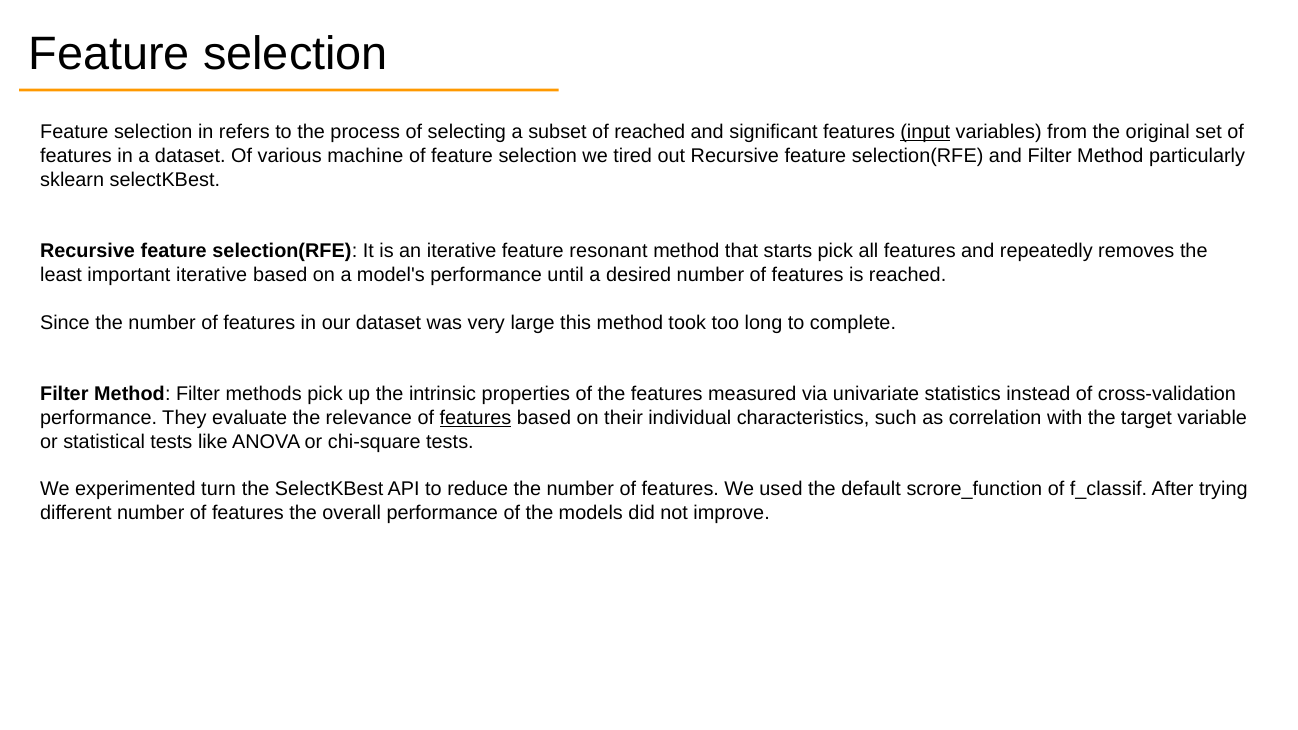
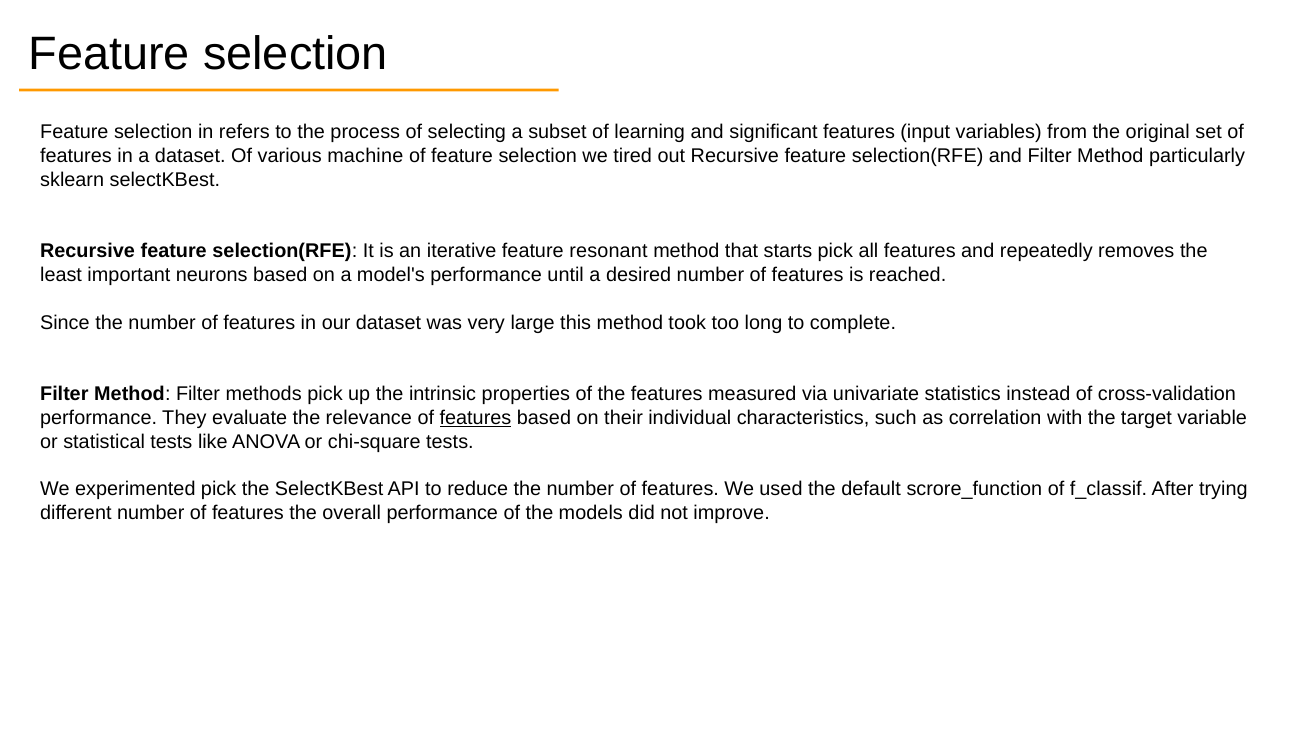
of reached: reached -> learning (650, 132)
input underline: present -> none (925, 132)
important iterative: iterative -> neurons (212, 275)
experimented turn: turn -> pick (219, 489)
